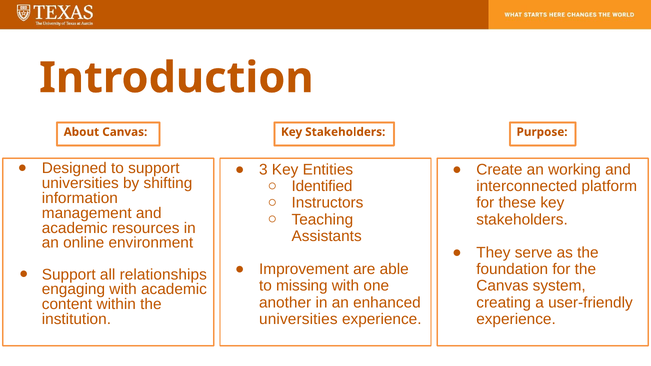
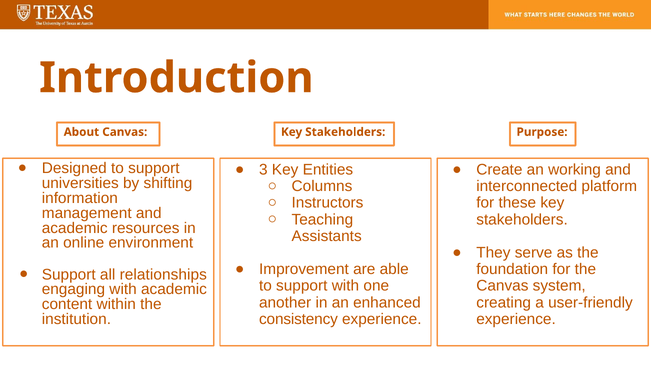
Identified: Identified -> Columns (322, 186)
missing: missing -> support (302, 286)
universities: universities -> consistency (298, 319)
